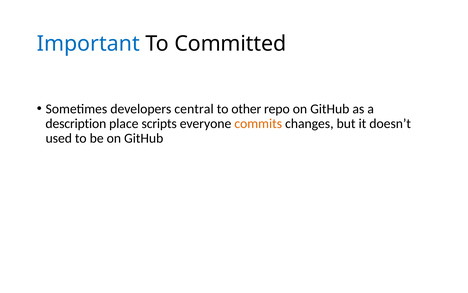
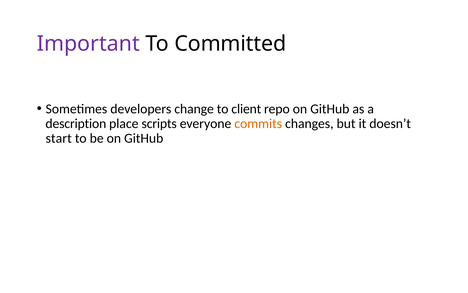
Important colour: blue -> purple (88, 44)
central: central -> change (194, 109)
other: other -> client (246, 109)
used: used -> start (59, 138)
